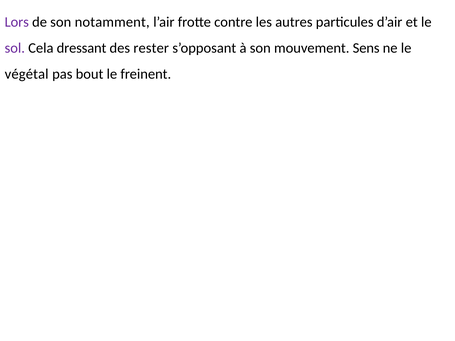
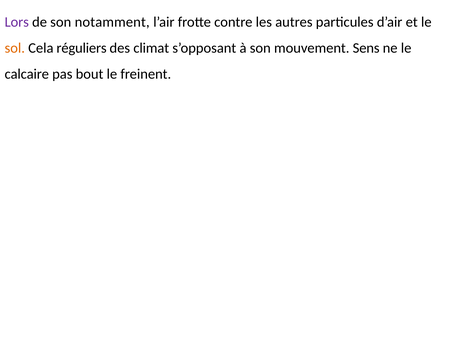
sol colour: purple -> orange (15, 48)
dressant: dressant -> réguliers (82, 48)
rester: rester -> climat (151, 48)
végétal: végétal -> calcaire (27, 74)
